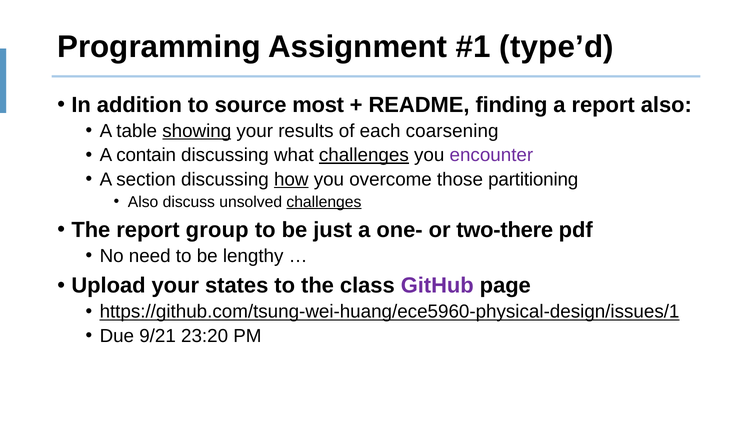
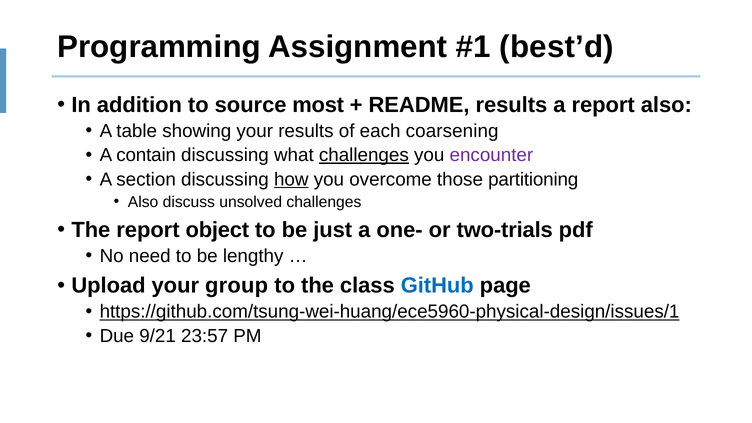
type’d: type’d -> best’d (557, 47)
README finding: finding -> results (511, 105)
showing underline: present -> none (197, 131)
challenges underline: present -> none (324, 202)
group: group -> object (217, 230)
two-there: two-there -> two-trials (505, 230)
states: states -> group (237, 286)
GitHub colour: purple -> blue (437, 286)
23:20: 23:20 -> 23:57 (205, 336)
